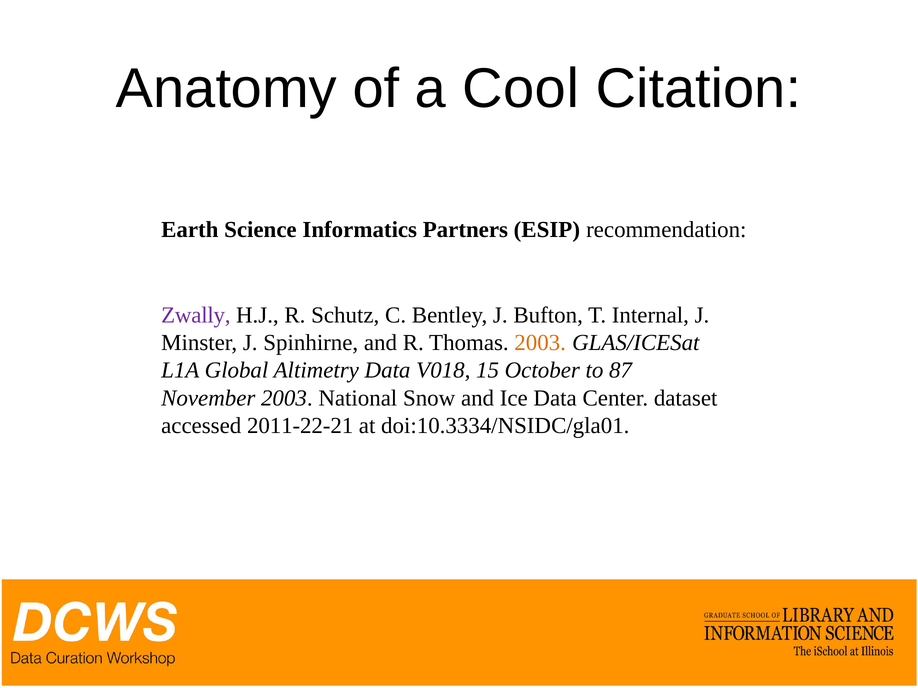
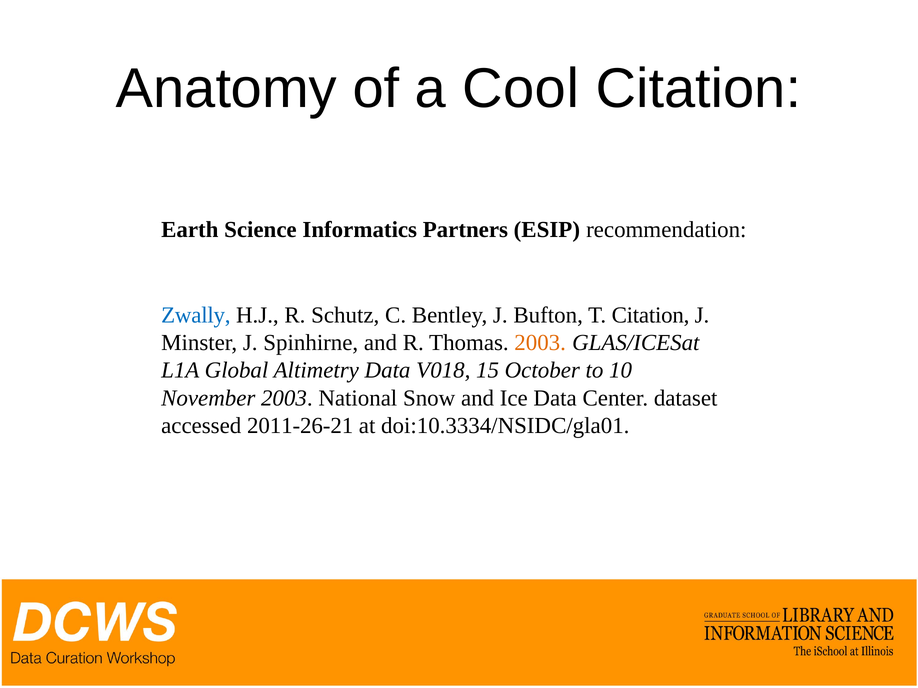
Zwally colour: purple -> blue (196, 316)
T Internal: Internal -> Citation (650, 316)
87: 87 -> 10 (621, 371)
2011-22-21: 2011-22-21 -> 2011-26-21 (300, 426)
